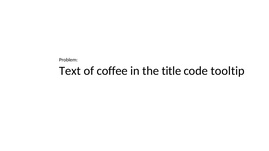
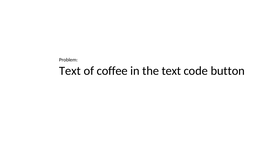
the title: title -> text (171, 71)
tooltip: tooltip -> button (228, 71)
